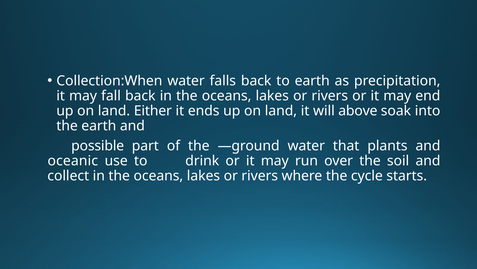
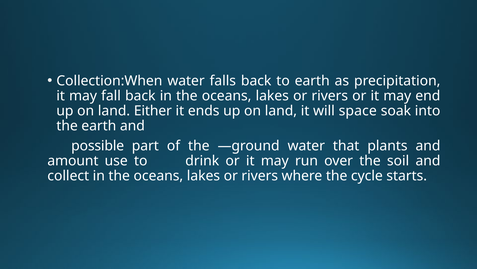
above: above -> space (358, 111)
oceanic: oceanic -> amount (73, 161)
